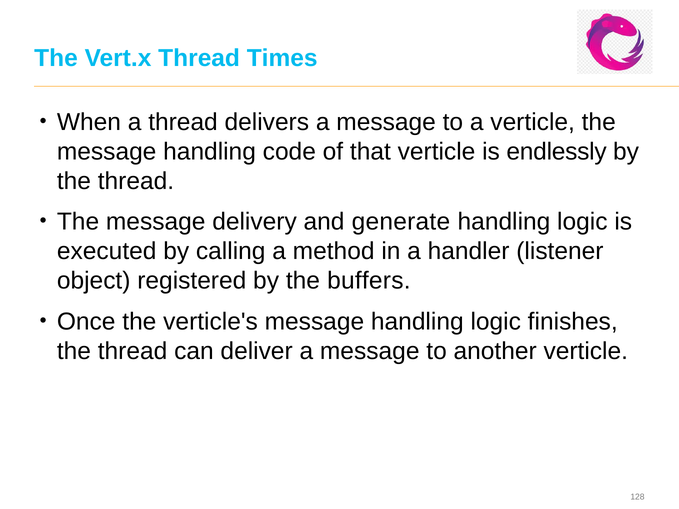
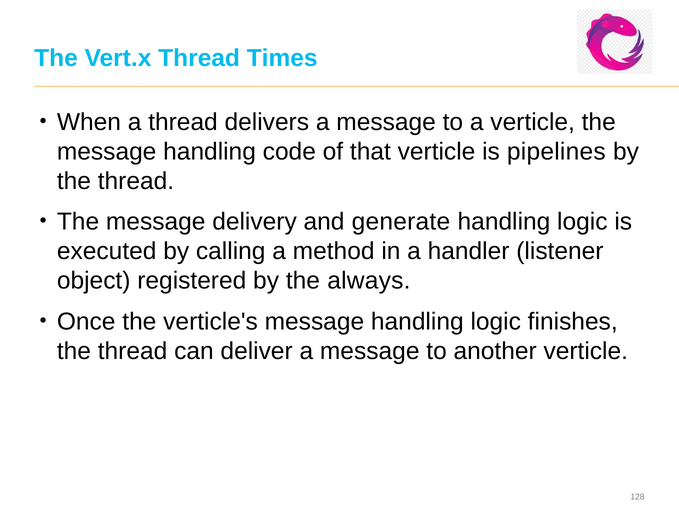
endlessly: endlessly -> pipelines (556, 152)
buffers: buffers -> always (369, 281)
